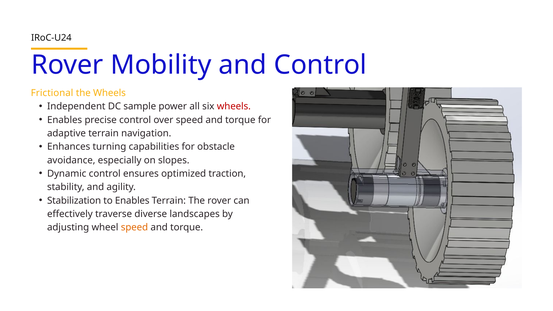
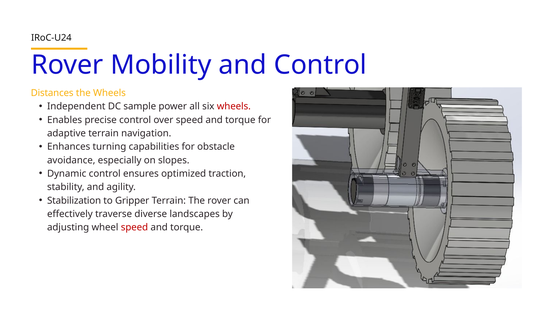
Frictional: Frictional -> Distances (52, 93)
to Enables: Enables -> Gripper (132, 201)
speed colour: orange -> red (134, 228)
